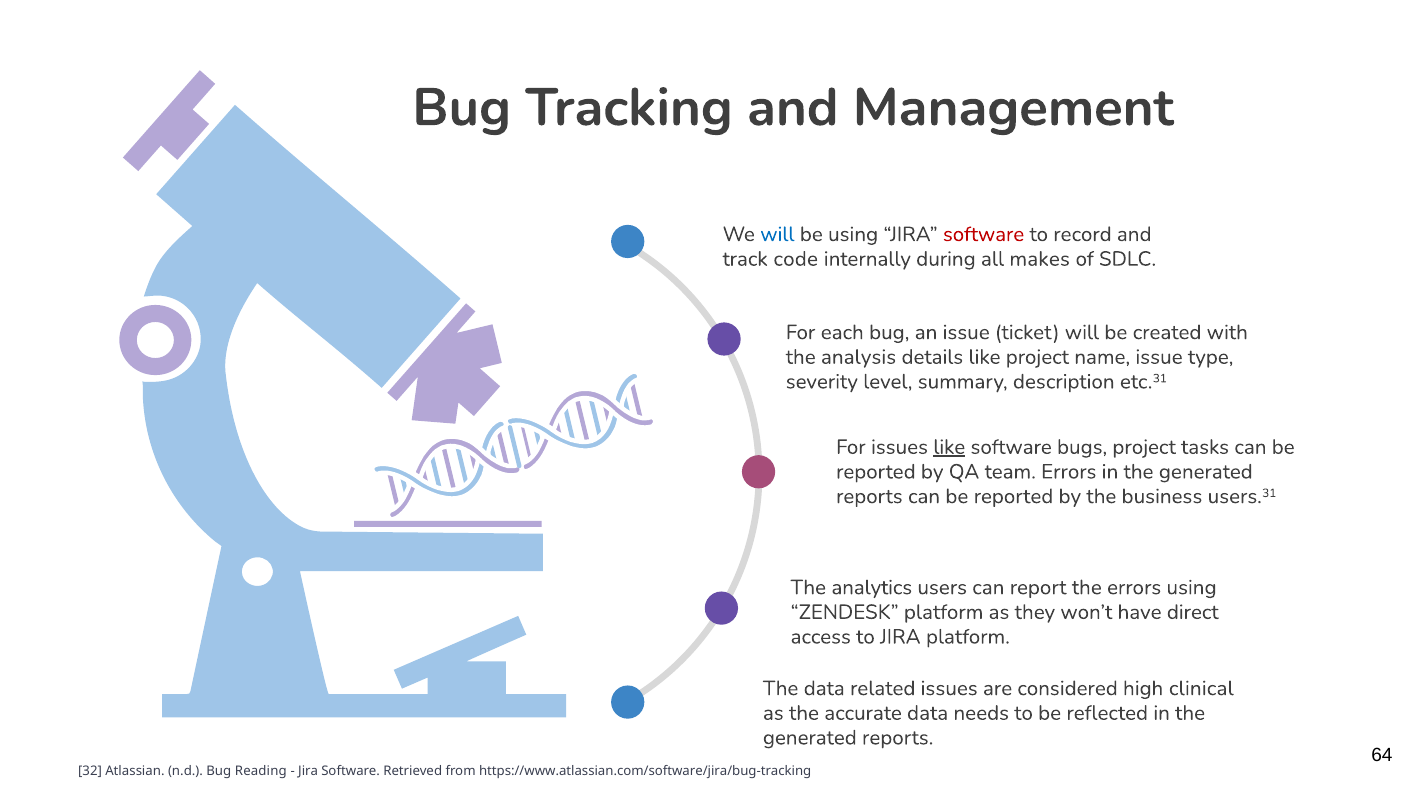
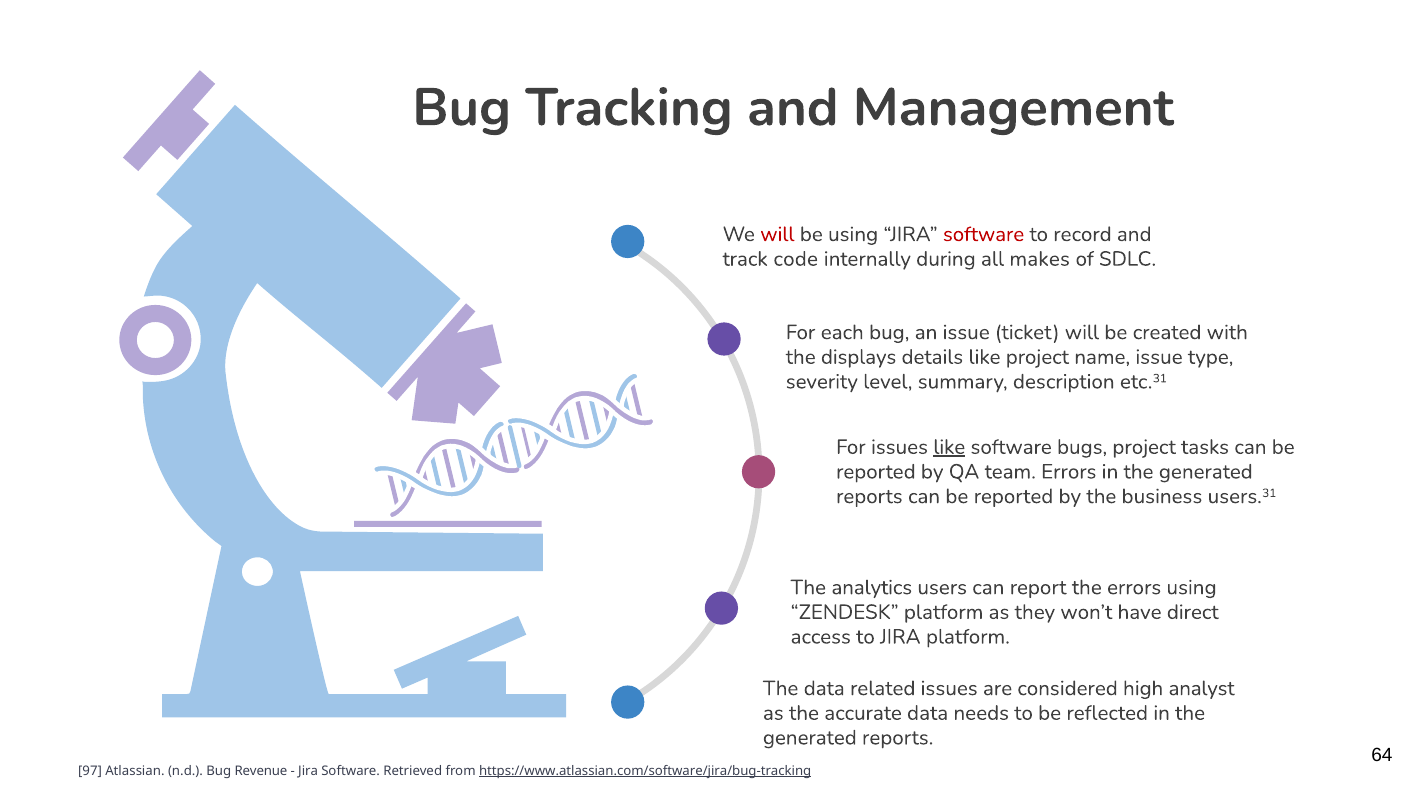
will colour: blue -> red (777, 234)
analysis: analysis -> displays (859, 357)
clinical: clinical -> analyst (1202, 689)
32: 32 -> 97 (90, 771)
Reading: Reading -> Revenue (261, 771)
https://www.atlassian.com/software/jira/bug-tracking underline: none -> present (645, 771)
